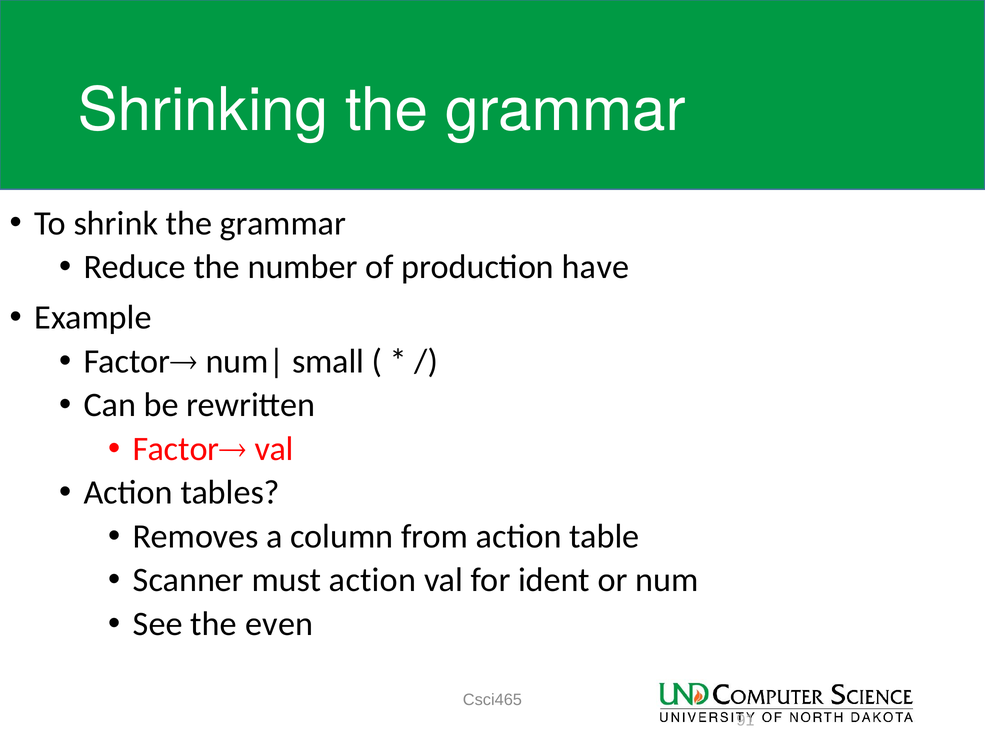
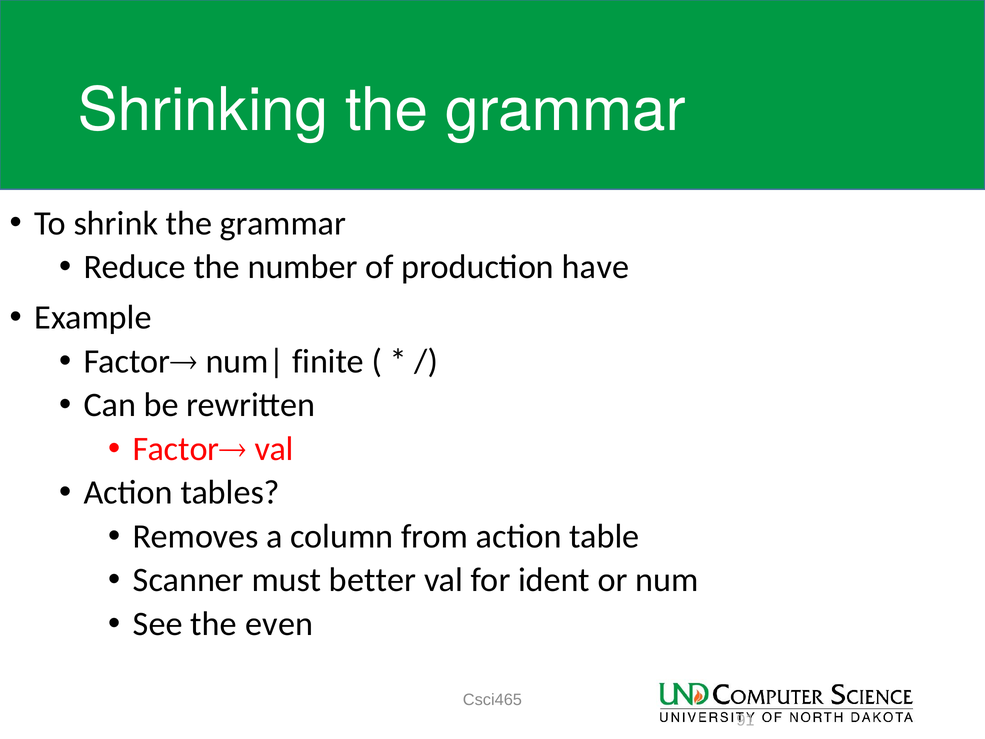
small: small -> finite (328, 361)
must action: action -> better (373, 580)
